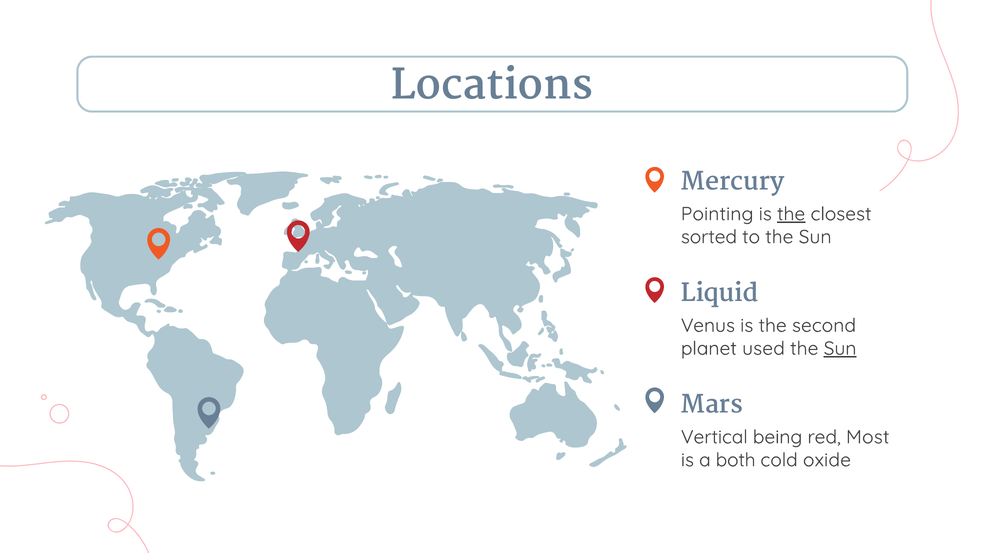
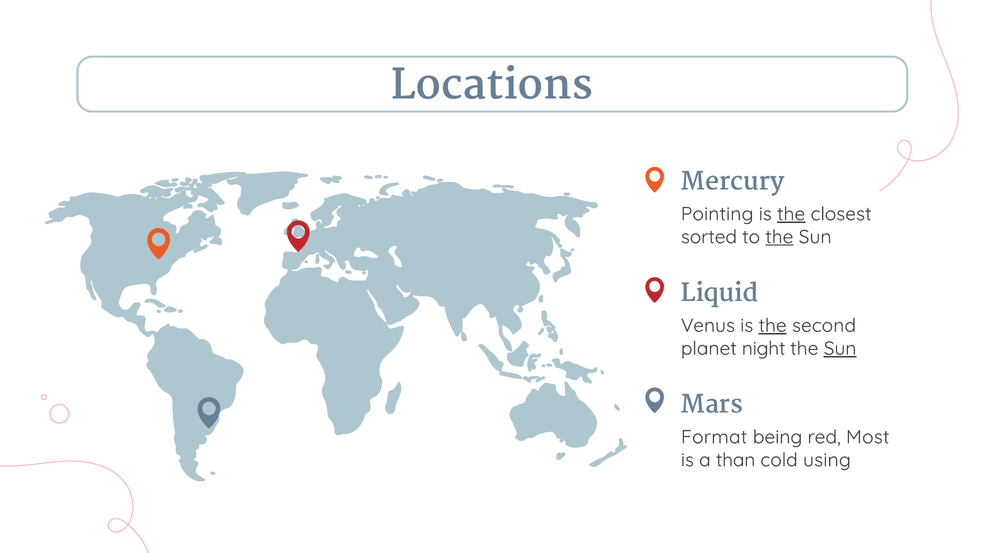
the underline: none -> present (779, 237)
the underline: none -> present (773, 326)
used: used -> night (764, 349)
Vertical: Vertical -> Format (714, 437)
both: both -> than (736, 460)
oxide: oxide -> using (827, 460)
